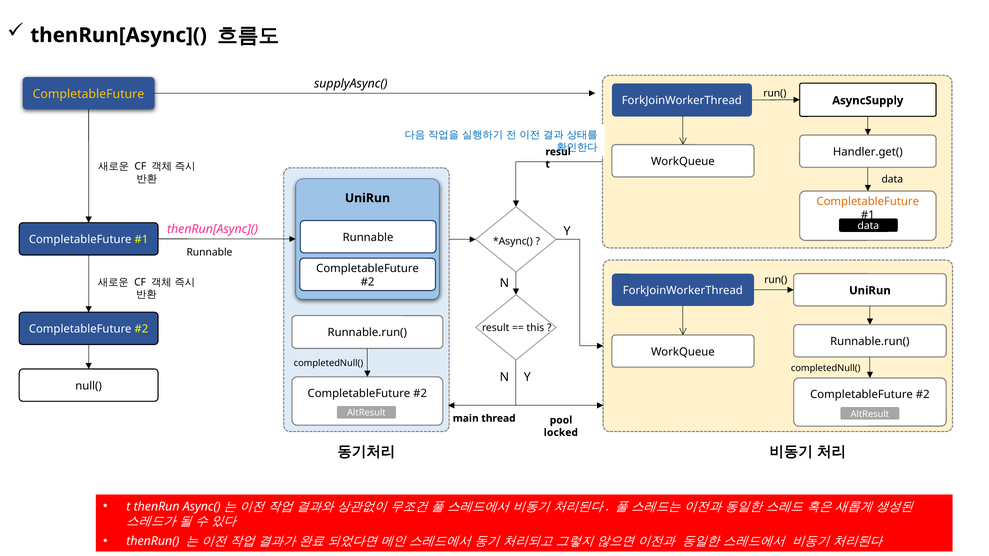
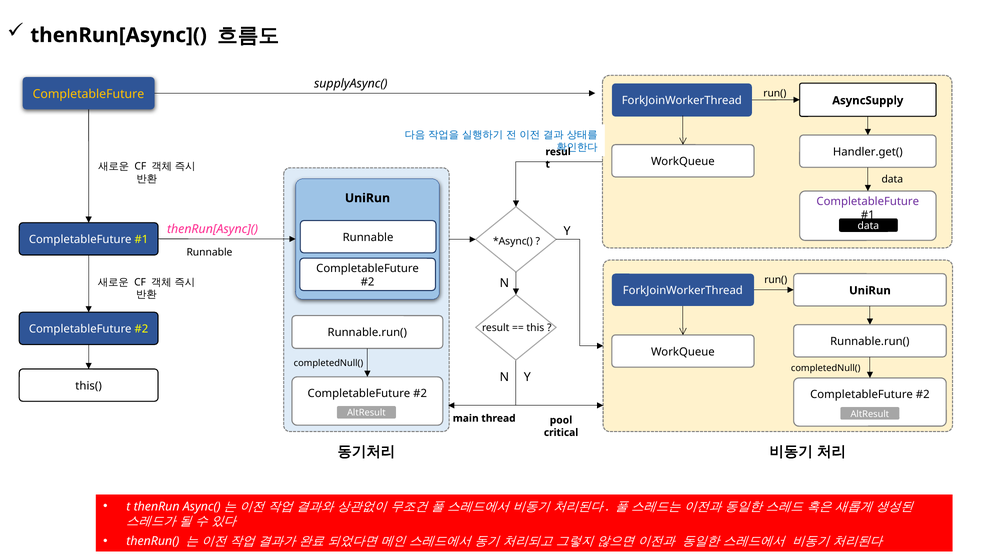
CompletableFuture colour: orange -> purple (868, 201)
null(: null( -> this( (89, 386)
locked: locked -> critical (561, 433)
